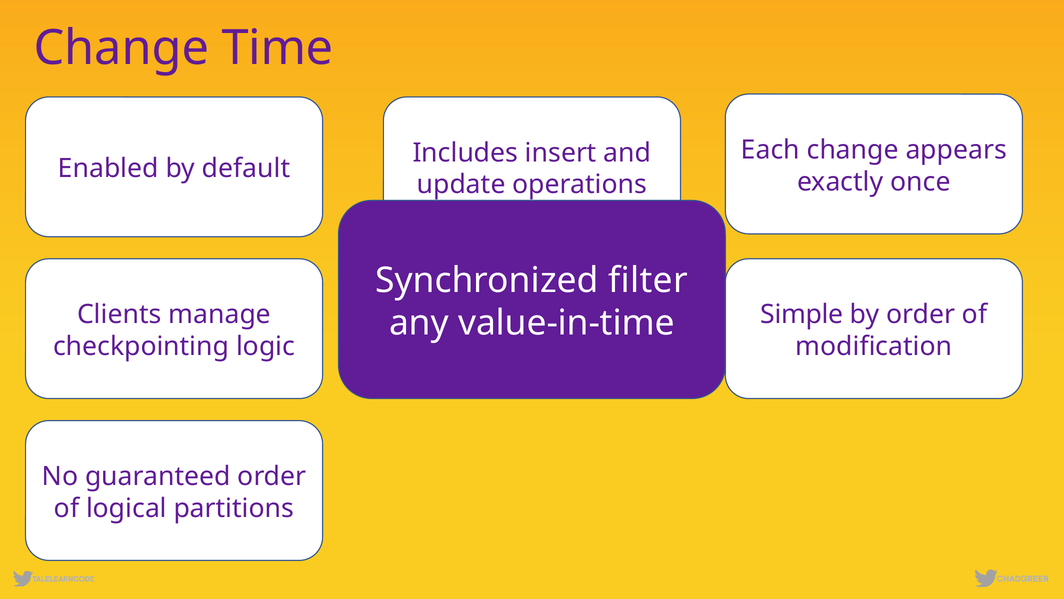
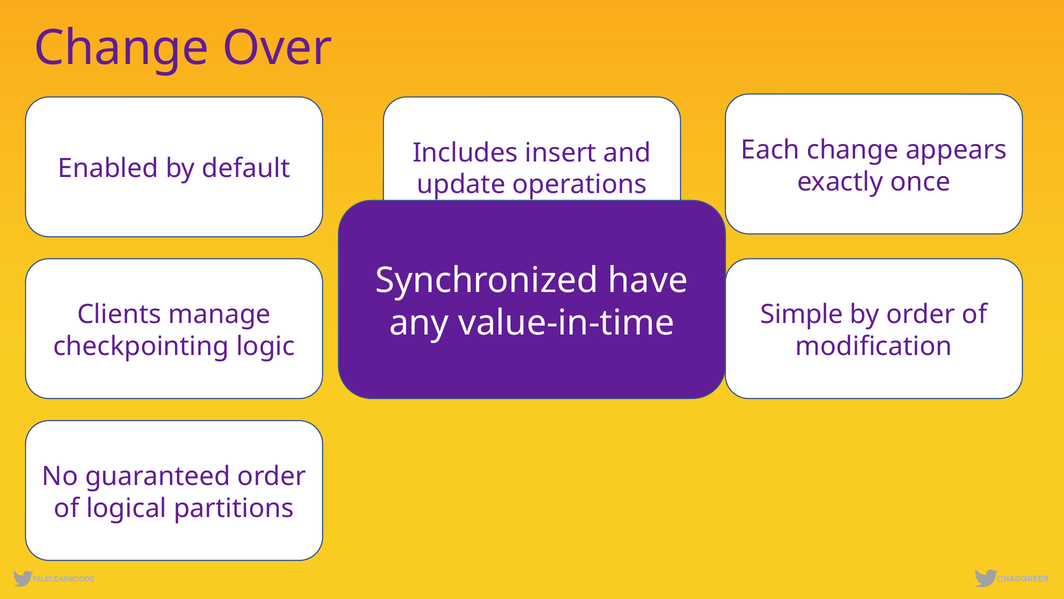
Time: Time -> Over (277, 48)
filter: filter -> have (648, 280)
